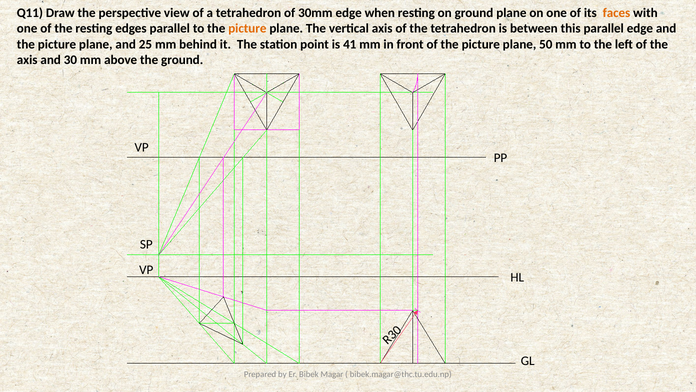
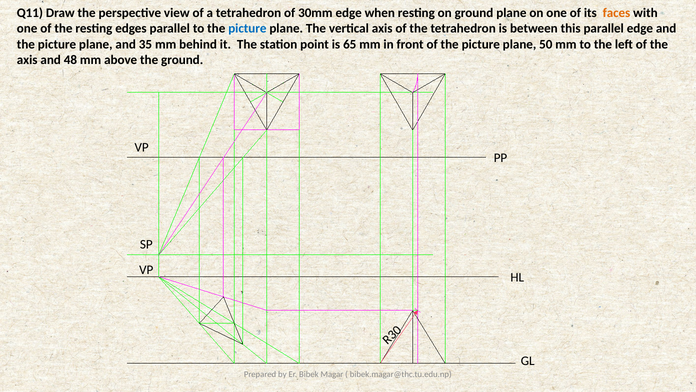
picture colour: orange -> blue (247, 29)
25: 25 -> 35 (145, 44)
41: 41 -> 65 (350, 44)
30: 30 -> 48 (70, 60)
